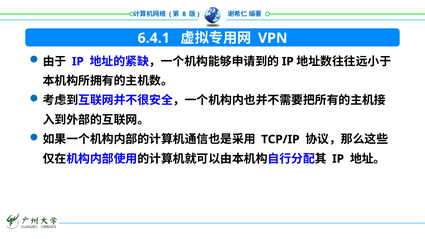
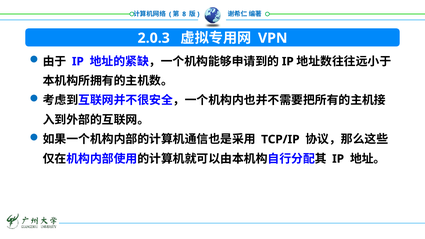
6.4.1: 6.4.1 -> 2.0.3 (154, 38)
